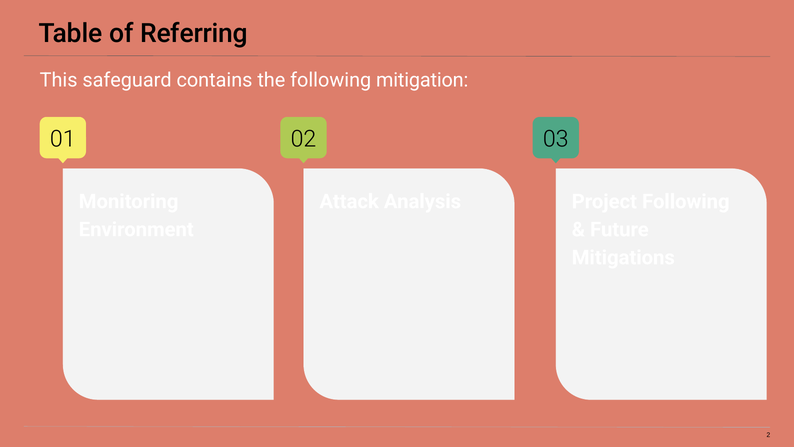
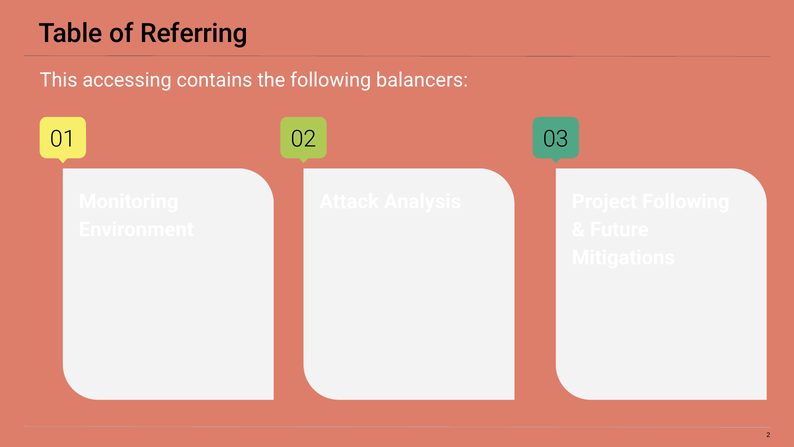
safeguard: safeguard -> accessing (127, 80)
mitigation: mitigation -> balancers (422, 80)
